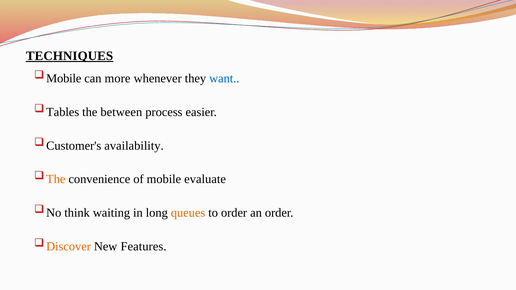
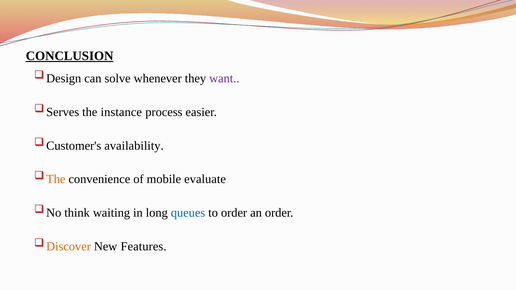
TECHNIQUES: TECHNIQUES -> CONCLUSION (70, 56)
Mobile: Mobile -> Design (64, 79)
more: more -> solve (118, 79)
want colour: blue -> purple (224, 79)
Tables: Tables -> Serves (63, 112)
between: between -> instance (121, 112)
queues colour: orange -> blue (188, 213)
